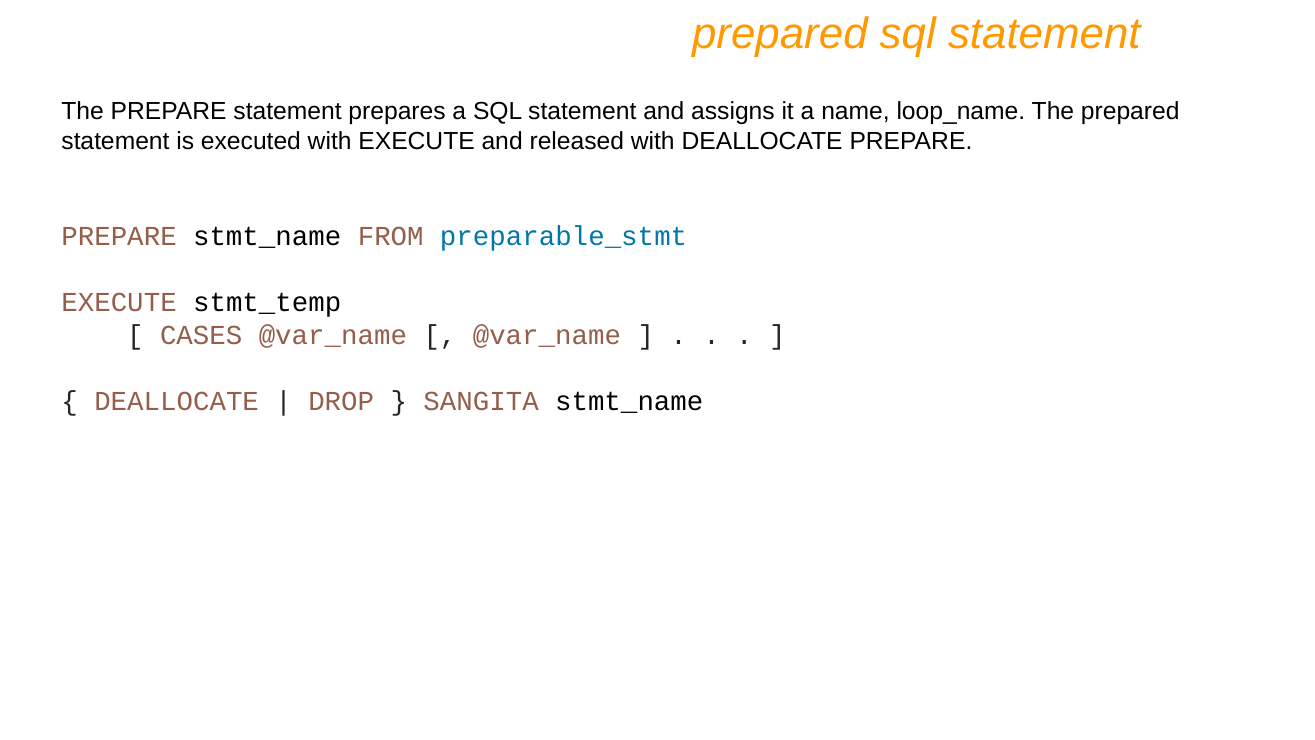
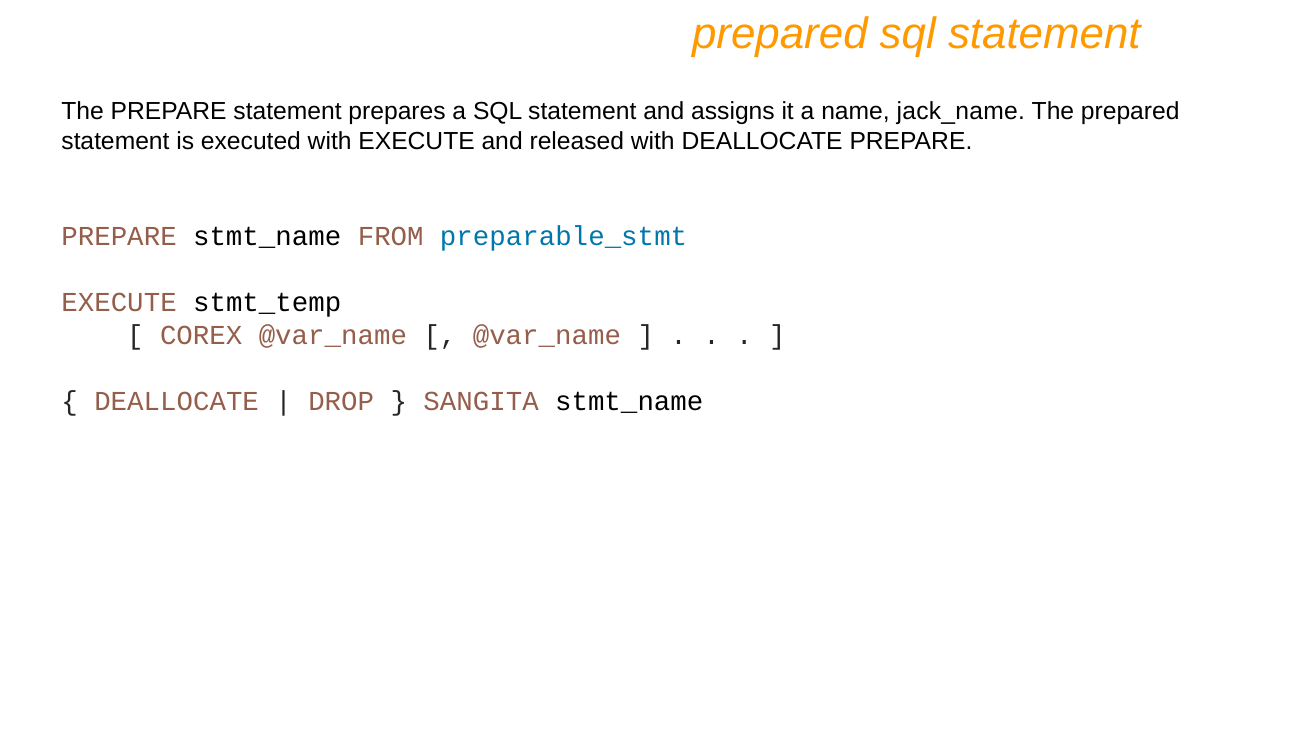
loop_name: loop_name -> jack_name (961, 112)
CASES: CASES -> COREX (201, 335)
